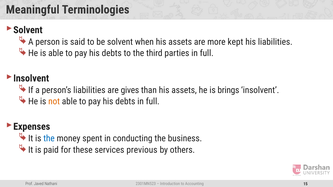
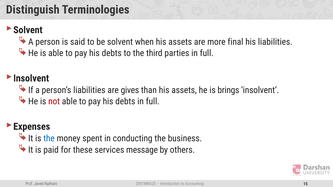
Meaningful: Meaningful -> Distinguish (33, 10)
kept: kept -> final (235, 42)
not colour: orange -> red (54, 102)
previous: previous -> message (142, 150)
